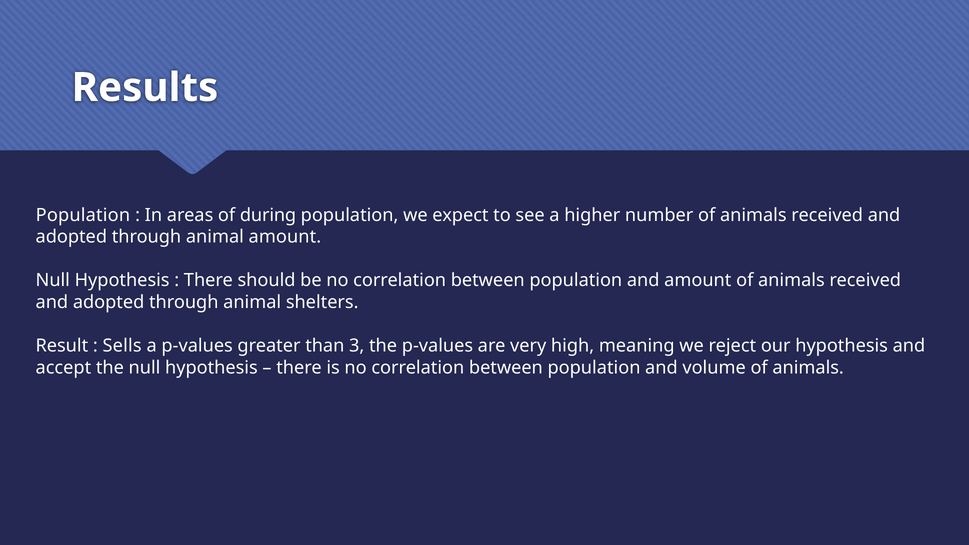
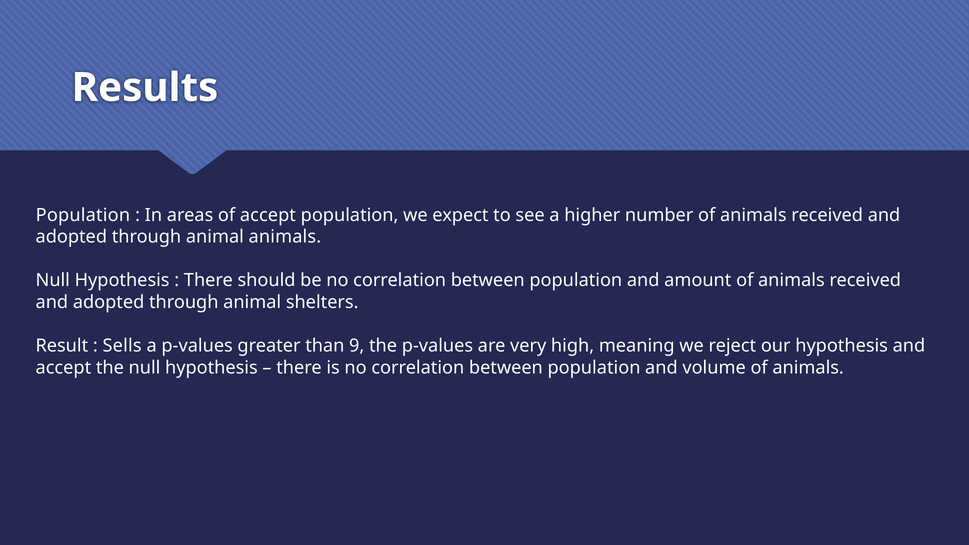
of during: during -> accept (268, 215)
animal amount: amount -> animals (285, 237)
3: 3 -> 9 (357, 346)
